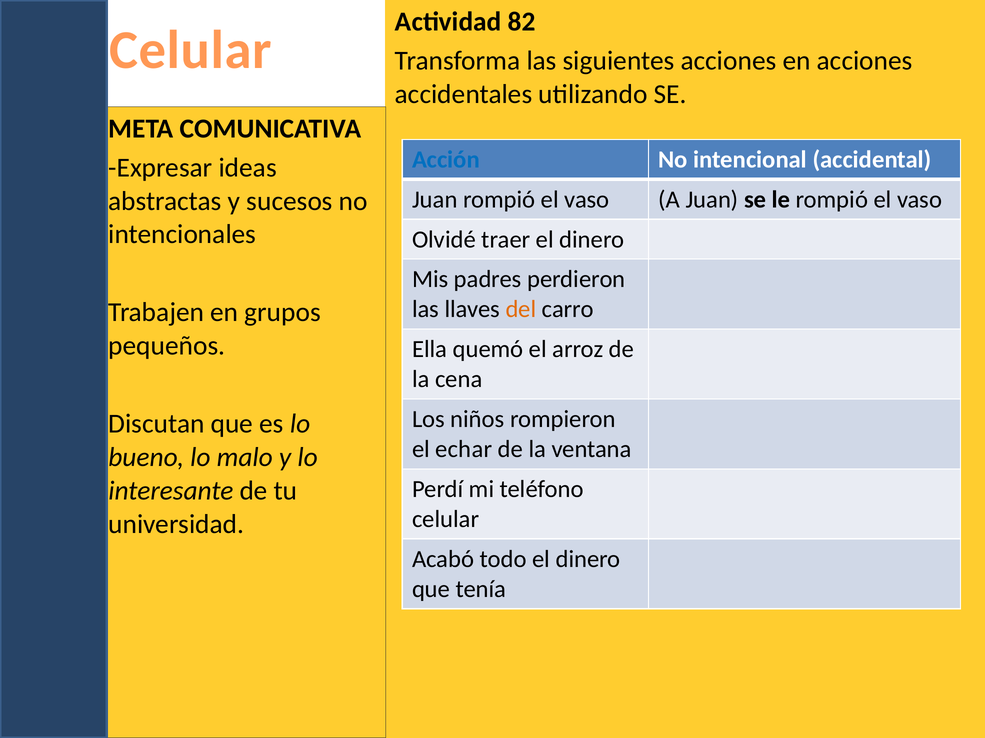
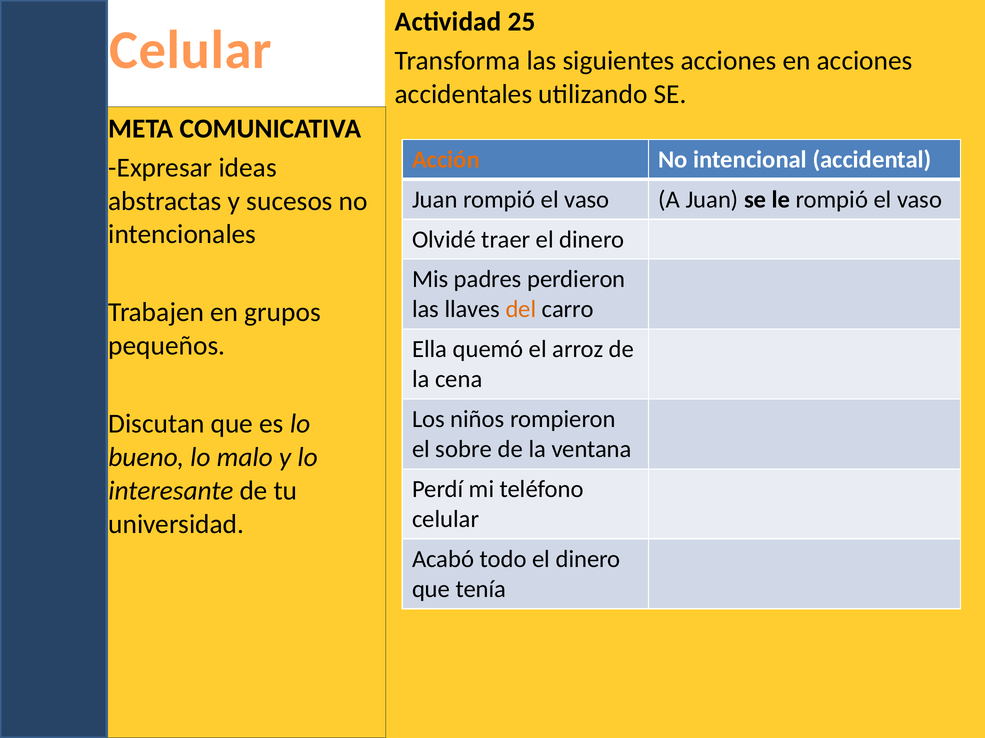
82: 82 -> 25 (522, 22)
Acción colour: blue -> orange (446, 160)
echar: echar -> sobre (464, 450)
